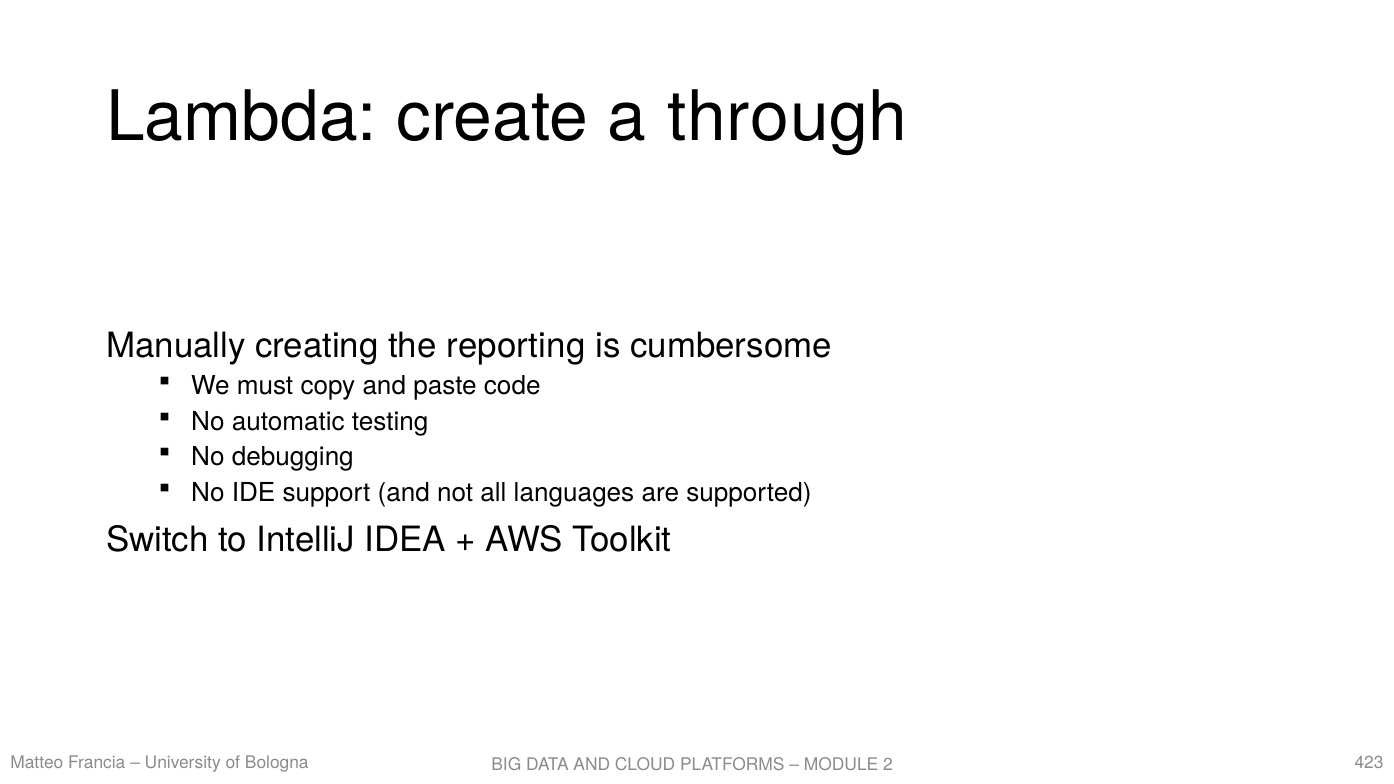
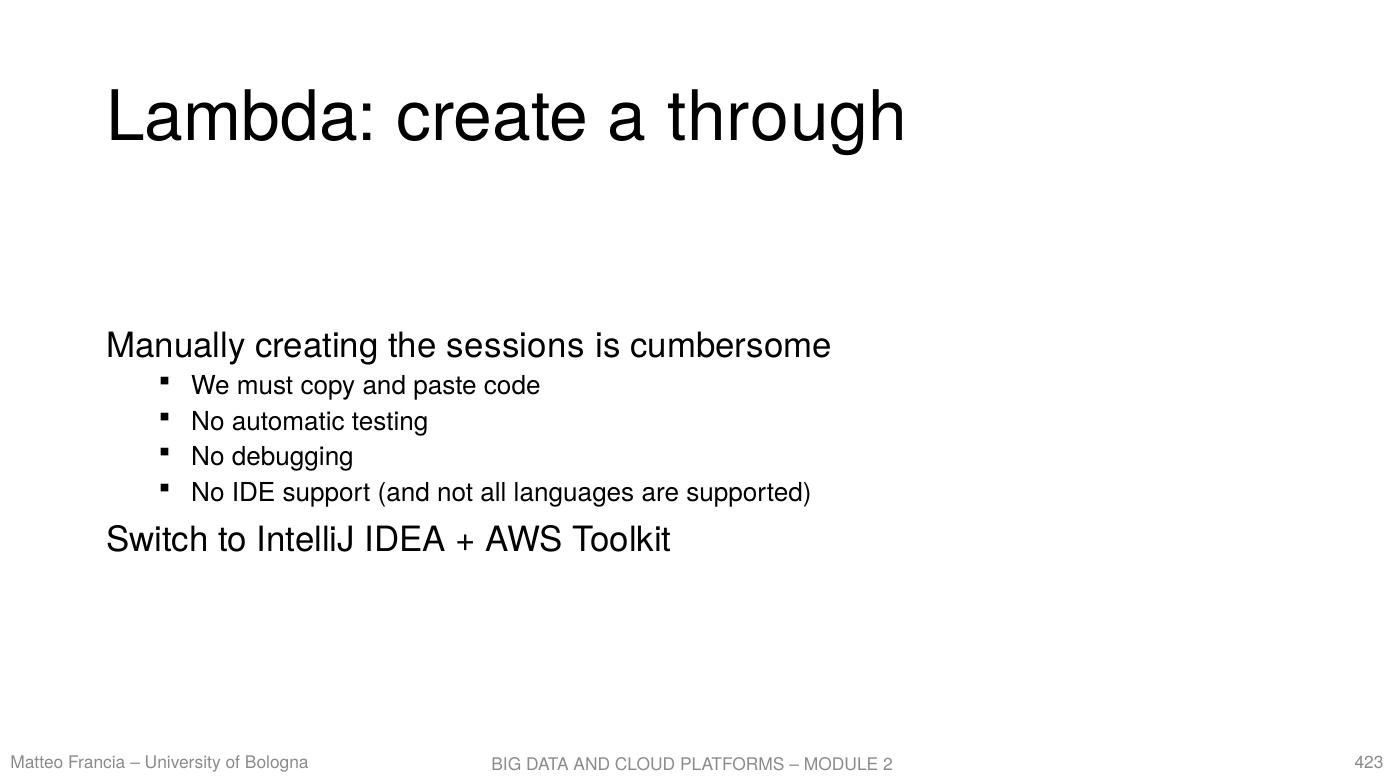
reporting: reporting -> sessions (516, 346)
